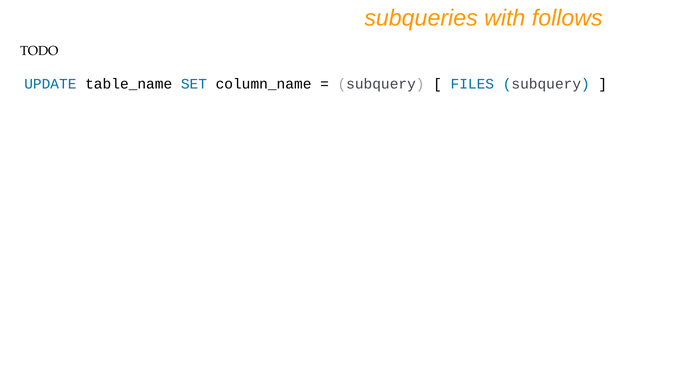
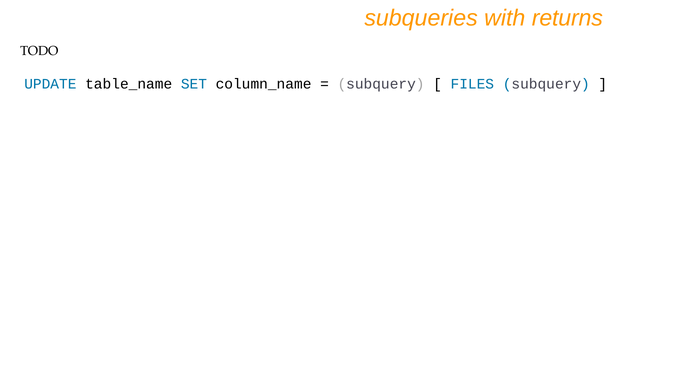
follows: follows -> returns (567, 18)
